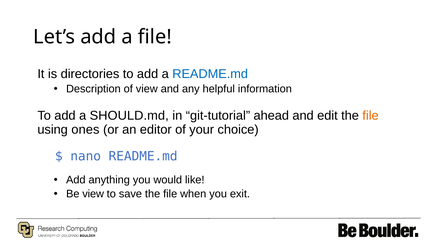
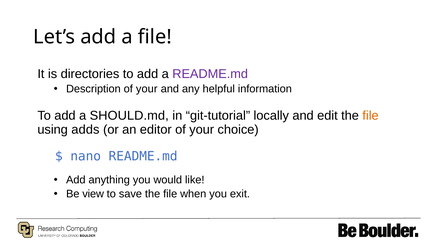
README.md colour: blue -> purple (210, 74)
Description of view: view -> your (147, 89)
ahead: ahead -> locally (271, 116)
ones: ones -> adds (85, 129)
